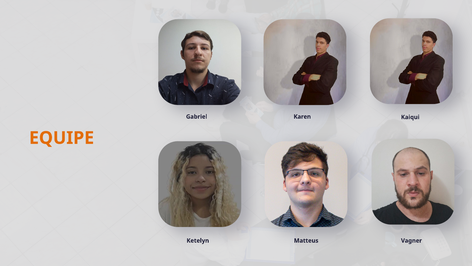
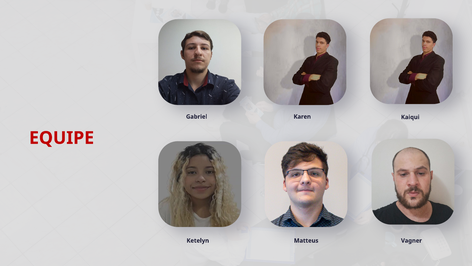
EQUIPE colour: orange -> red (62, 138)
